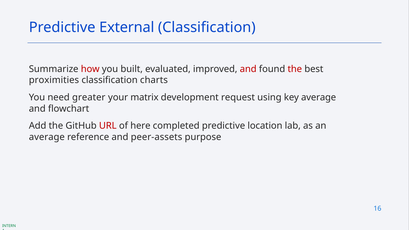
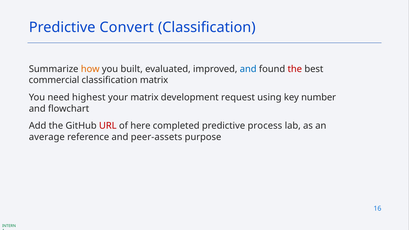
External: External -> Convert (127, 27)
how colour: red -> orange (90, 69)
and colour: red -> blue (248, 69)
proximities: proximities -> commercial (54, 80)
classification charts: charts -> matrix (154, 80)
greater: greater -> highest (89, 97)
key average: average -> number (319, 97)
location: location -> process (265, 126)
